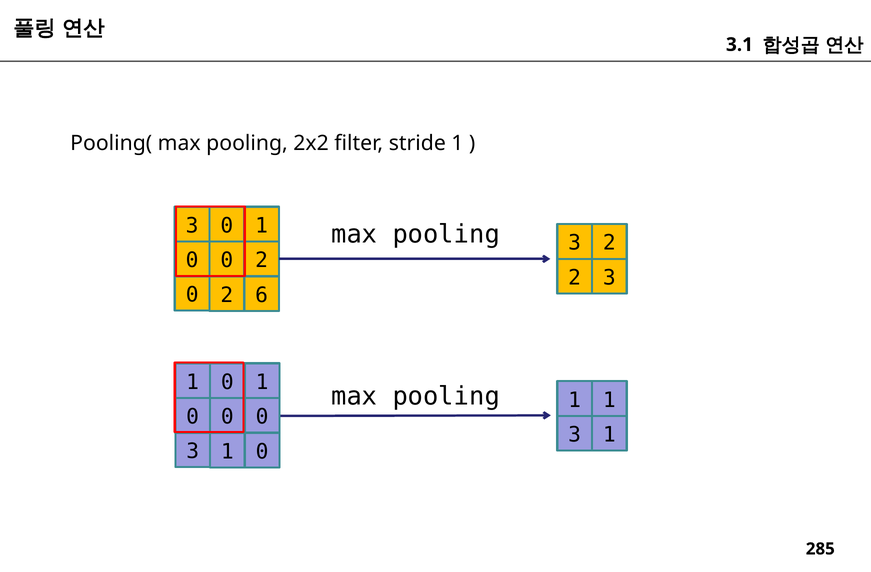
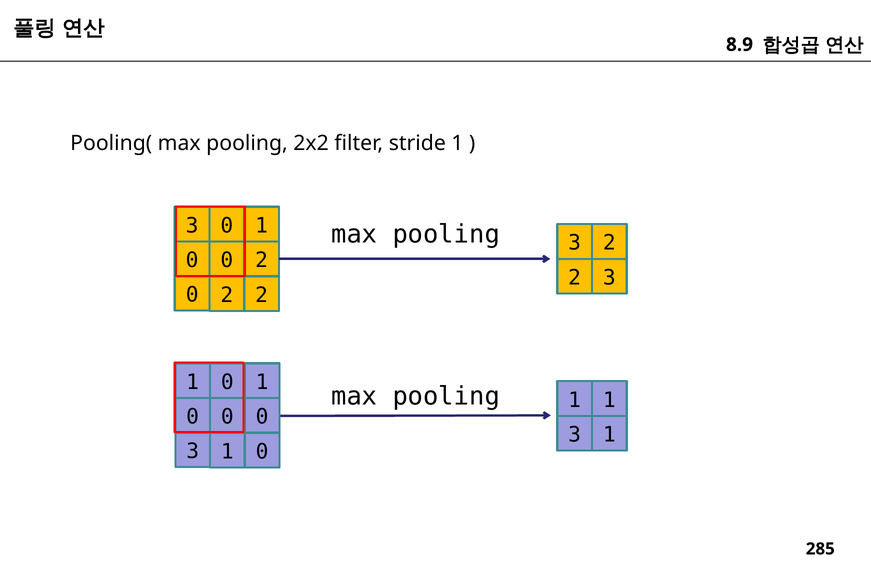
3.1: 3.1 -> 8.9 (739, 45)
6: 6 -> 2 (262, 295)
